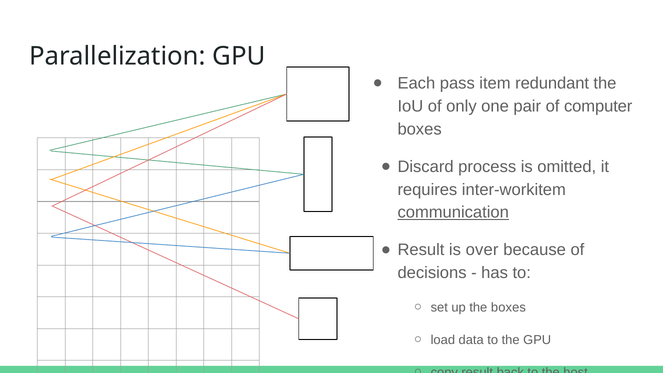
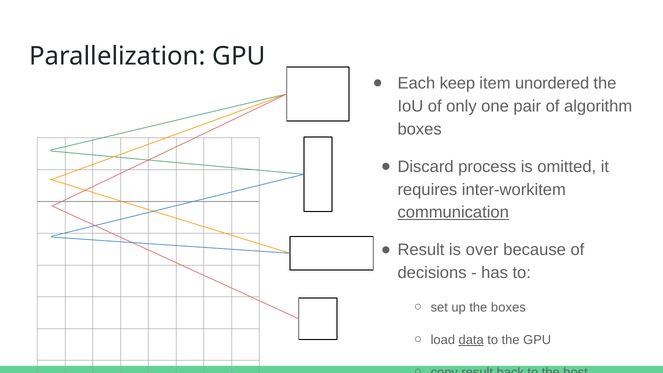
pass: pass -> keep (457, 83)
redundant: redundant -> unordered (552, 83)
computer: computer -> algorithm (598, 106)
data underline: none -> present (471, 340)
